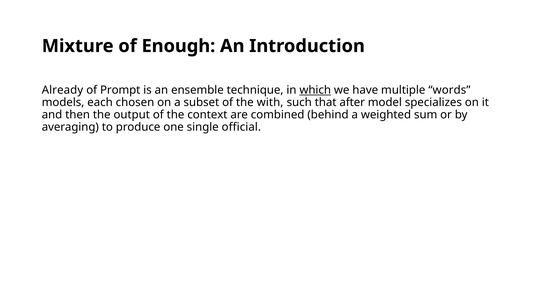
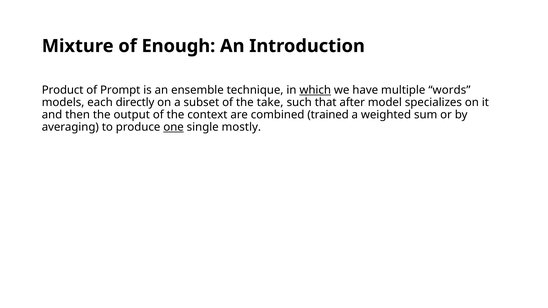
Already: Already -> Product (63, 90)
chosen: chosen -> directly (135, 103)
with: with -> take (270, 103)
behind: behind -> trained (328, 115)
one underline: none -> present (174, 127)
official: official -> mostly (241, 127)
